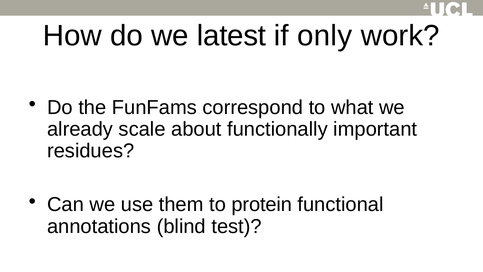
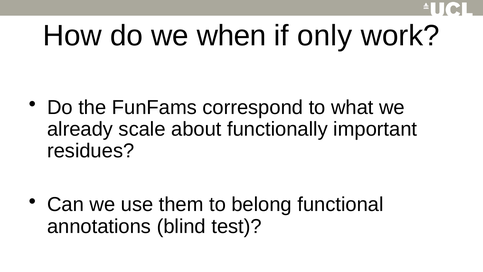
latest: latest -> when (232, 36)
protein: protein -> belong (262, 204)
